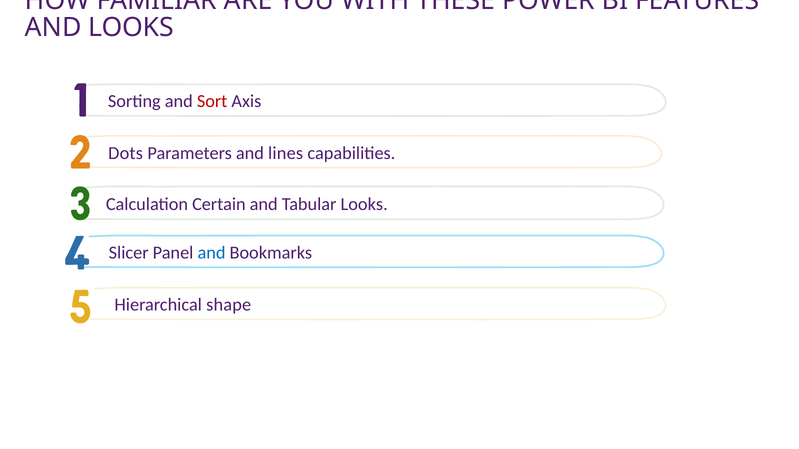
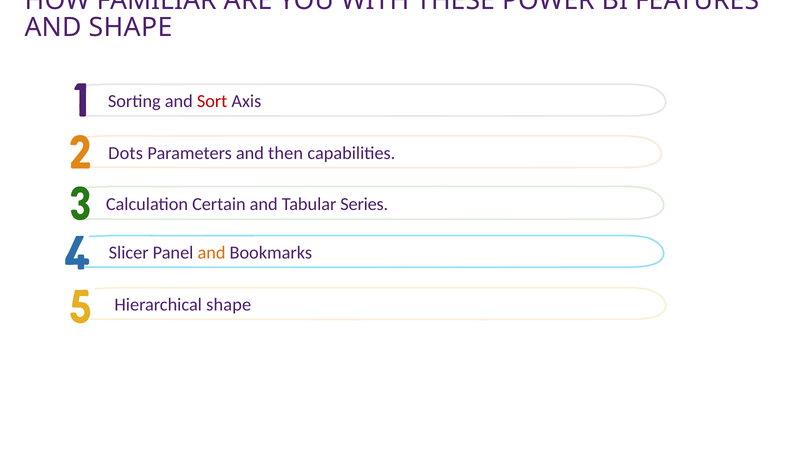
AND LOOKS: LOOKS -> SHAPE (131, 28)
lines: lines -> then (286, 153)
Tabular Looks: Looks -> Series (364, 204)
and colour: blue -> orange (212, 253)
